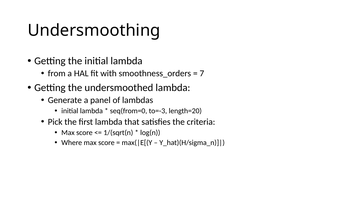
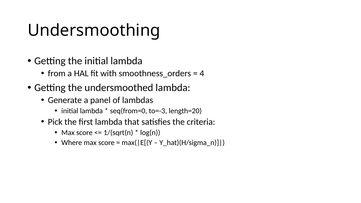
7: 7 -> 4 (202, 73)
